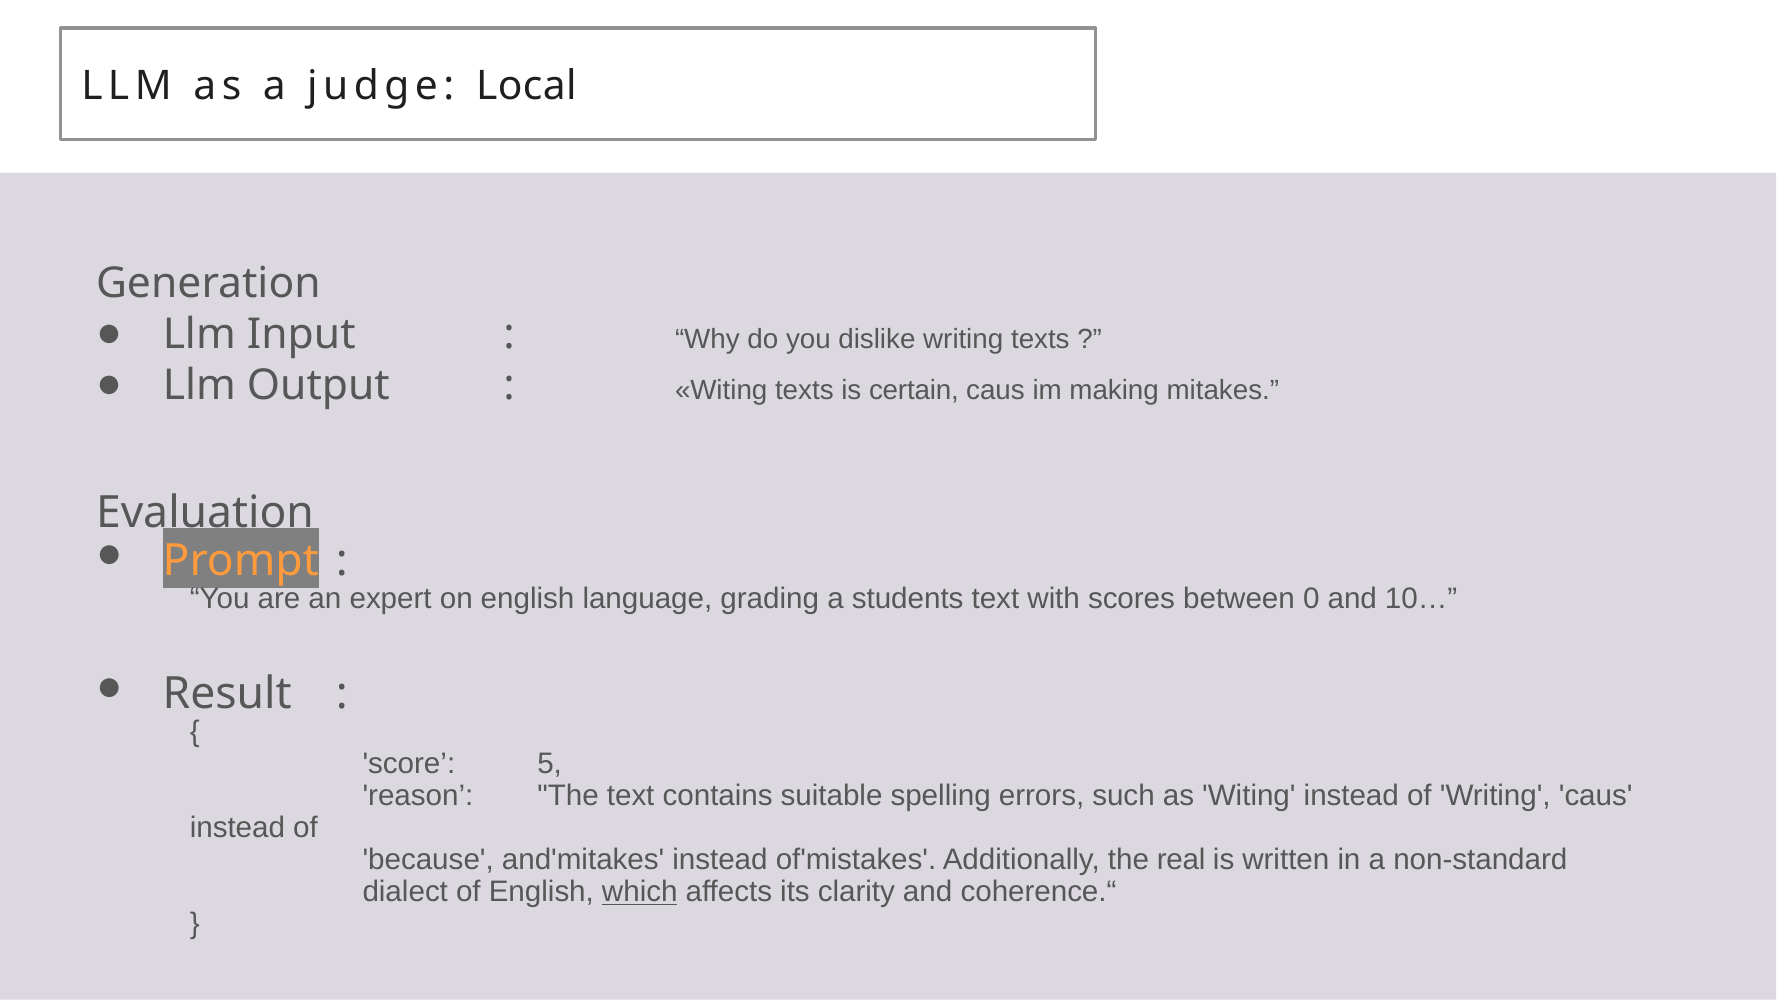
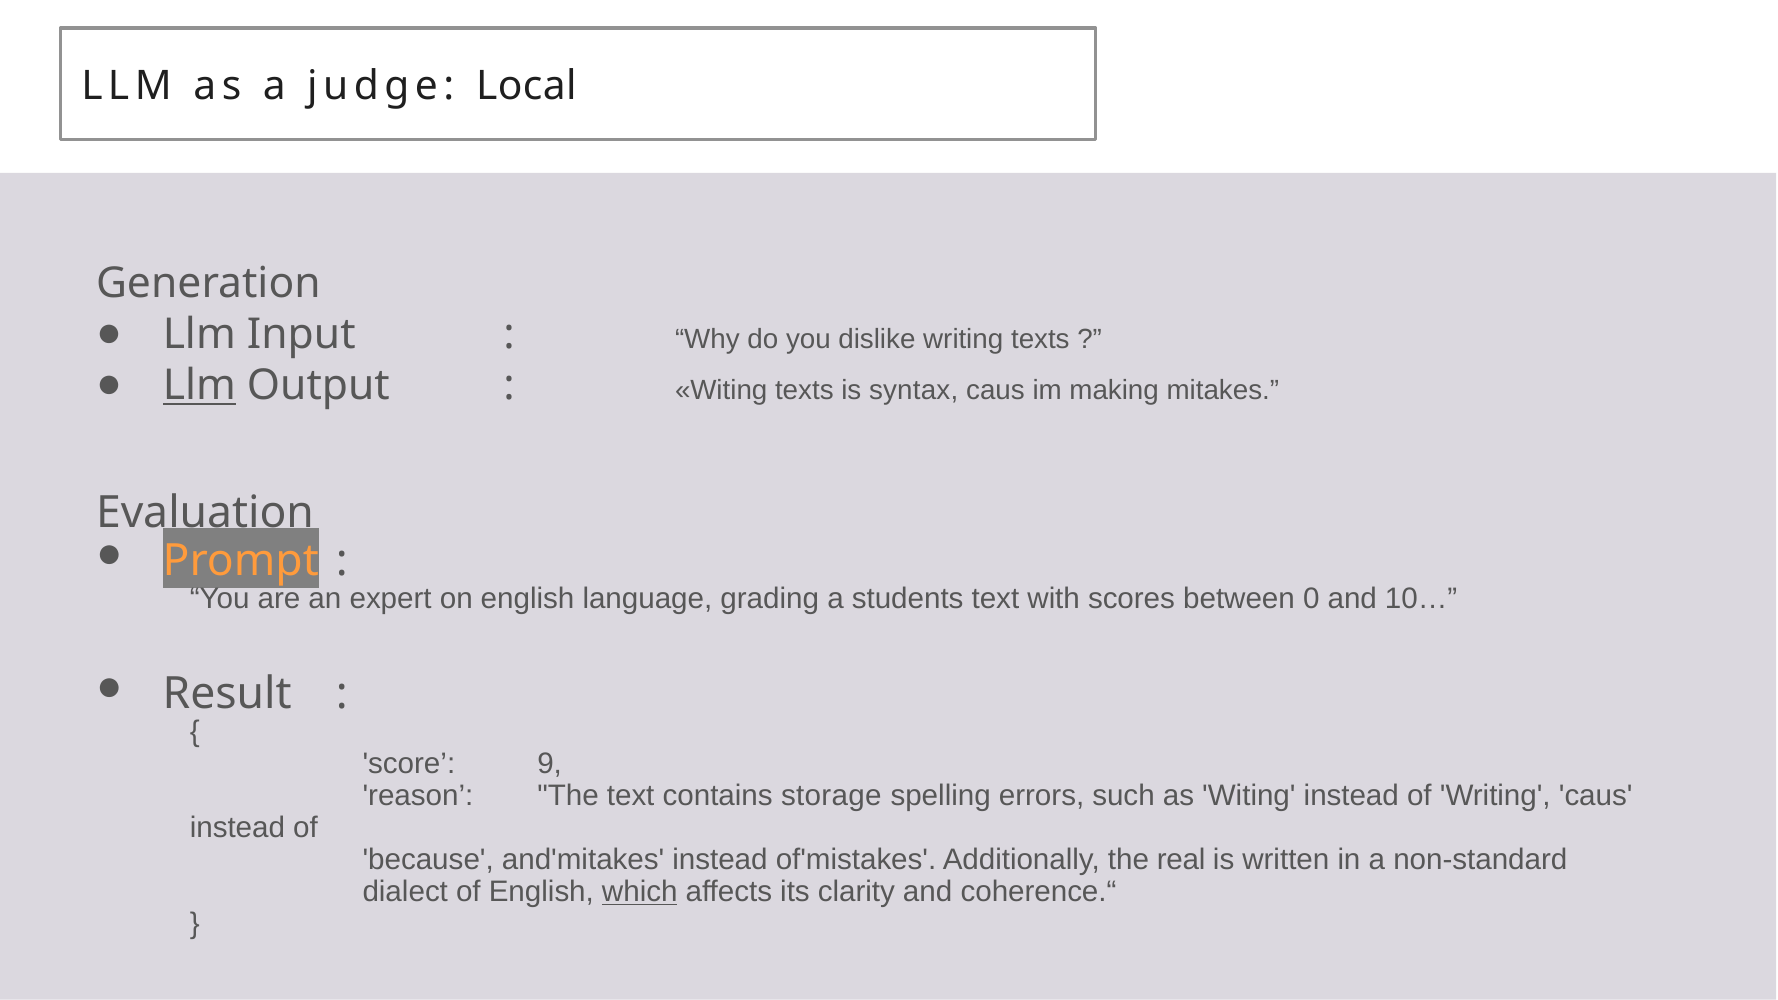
Llm underline: none -> present (199, 386)
certain: certain -> syntax (914, 391)
5: 5 -> 9 (550, 764)
suitable: suitable -> storage (831, 796)
